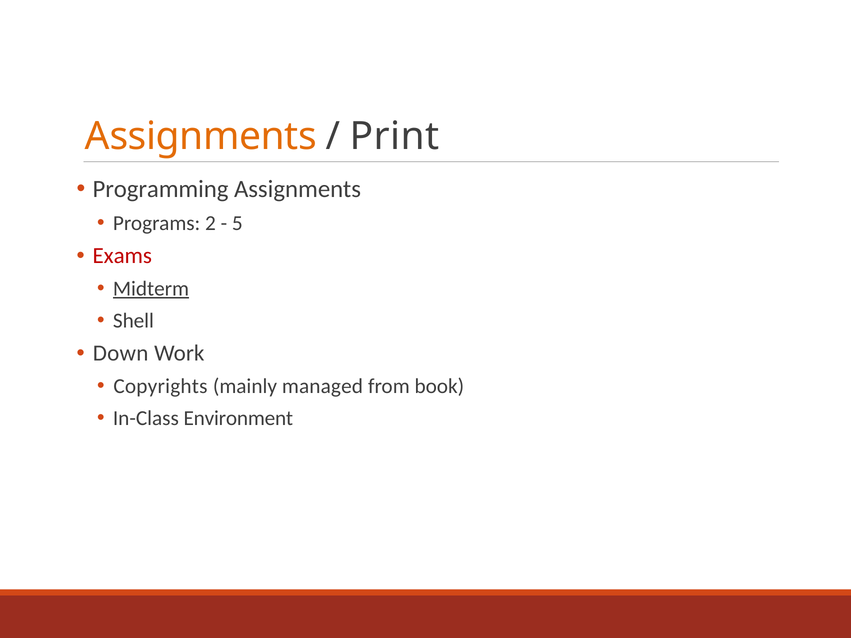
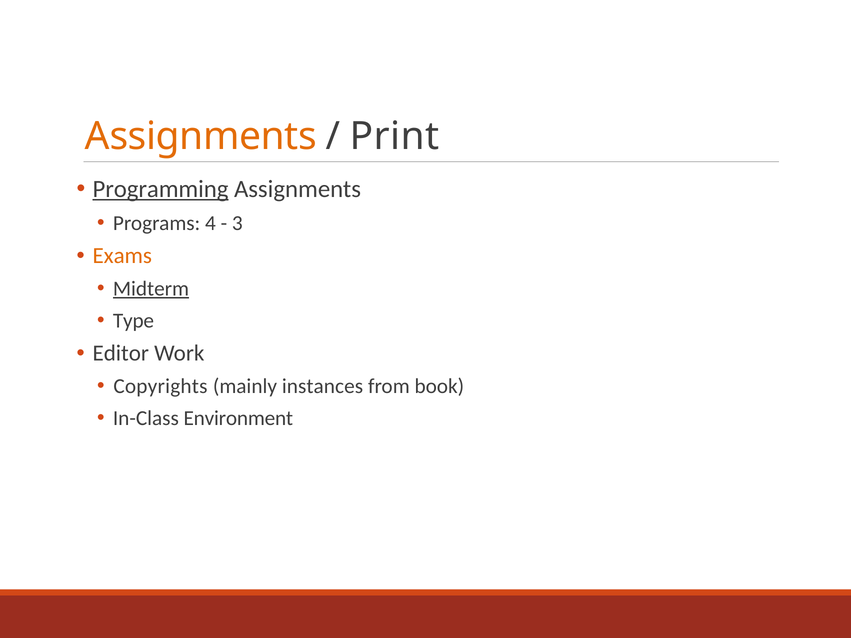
Programming underline: none -> present (160, 189)
2: 2 -> 4 (210, 223)
5: 5 -> 3 (237, 223)
Exams colour: red -> orange (122, 256)
Shell: Shell -> Type (133, 321)
Down: Down -> Editor (121, 353)
managed: managed -> instances (322, 386)
